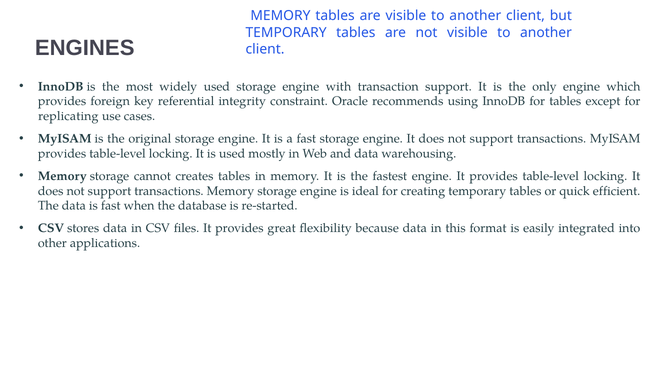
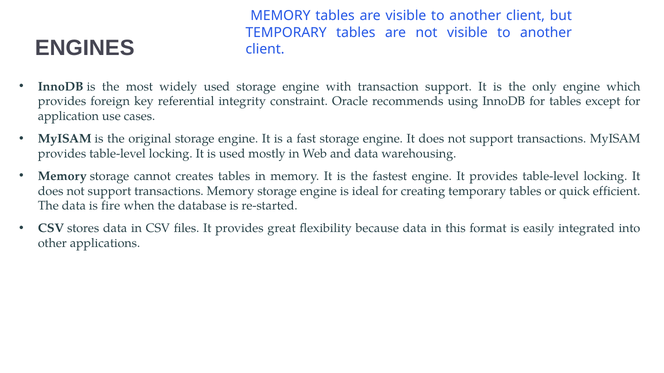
replicating: replicating -> application (68, 116)
is fast: fast -> fire (111, 206)
